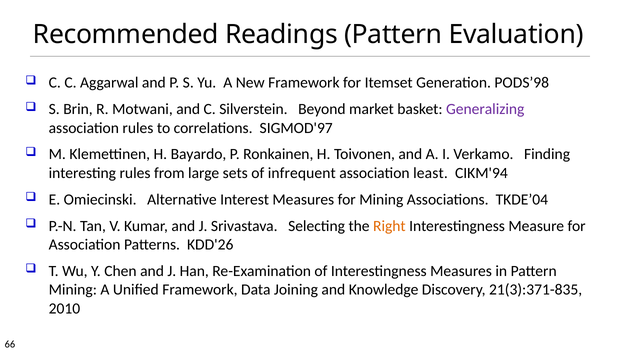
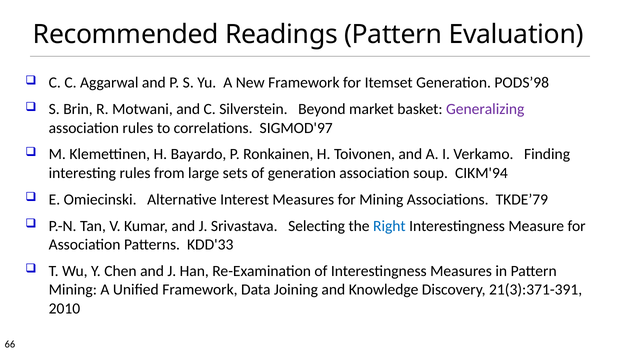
of infrequent: infrequent -> generation (302, 173)
least: least -> soup (431, 173)
TKDE’04: TKDE’04 -> TKDE’79 (522, 199)
Right colour: orange -> blue (389, 226)
KDD'26: KDD'26 -> KDD'33 (210, 244)
21(3):371-835: 21(3):371-835 -> 21(3):371-391 (536, 290)
